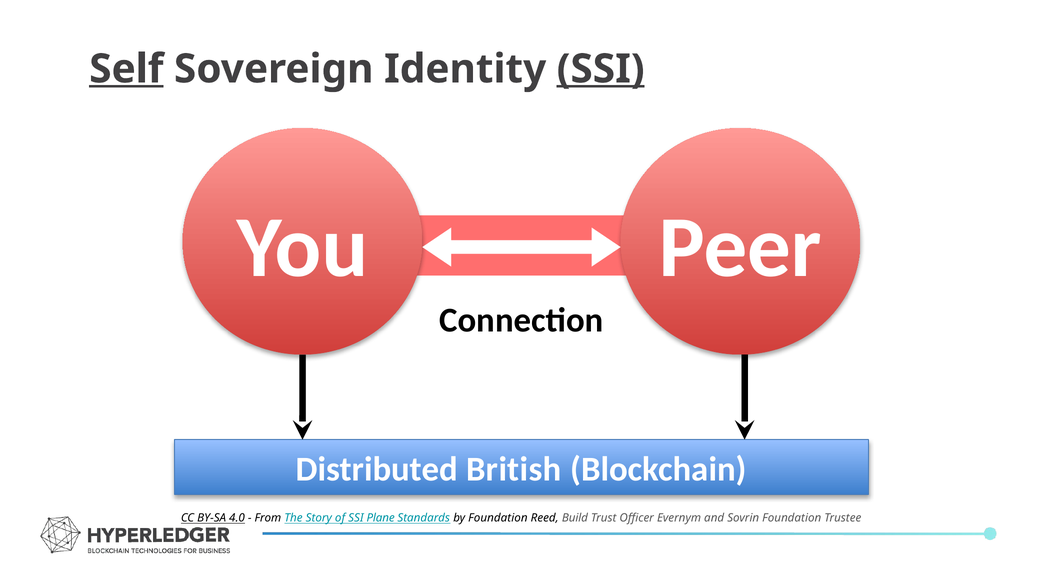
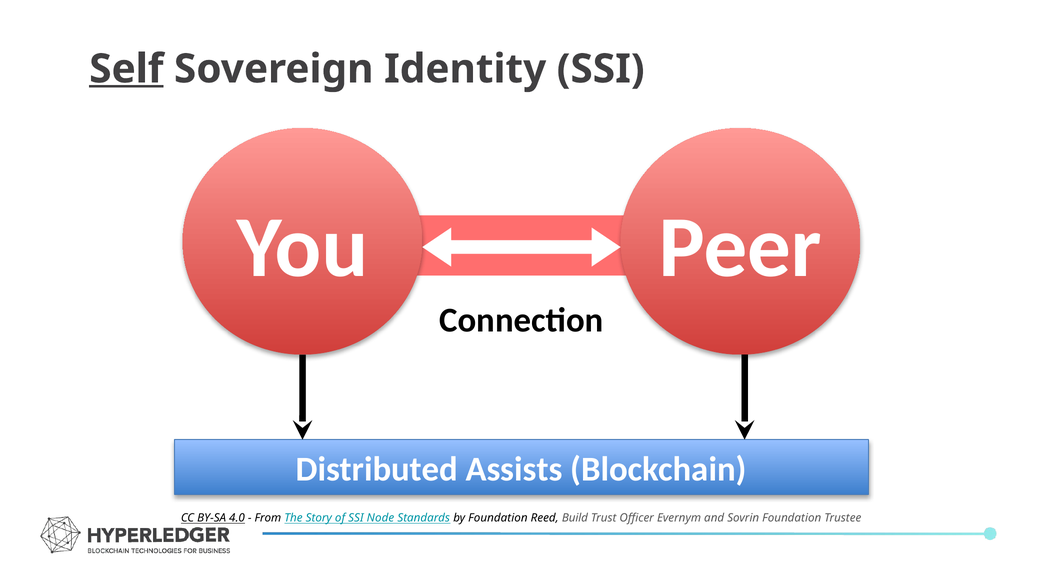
SSI underline: present -> none (601, 69)
British: British -> Assists (514, 470)
Plane: Plane -> Node (380, 519)
